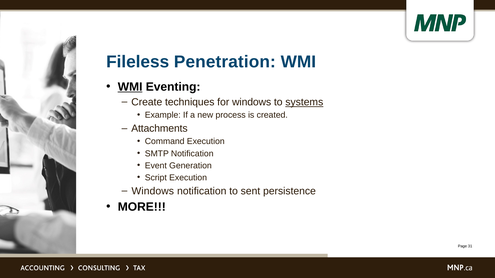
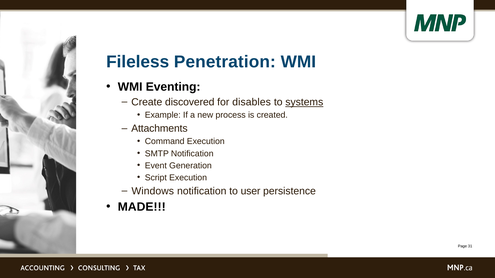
WMI underline: present -> none (130, 87)
techniques: techniques -> discovered (190, 102)
for windows: windows -> disables (252, 102)
sent: sent -> user (251, 191)
MORE: MORE -> MADE (142, 207)
